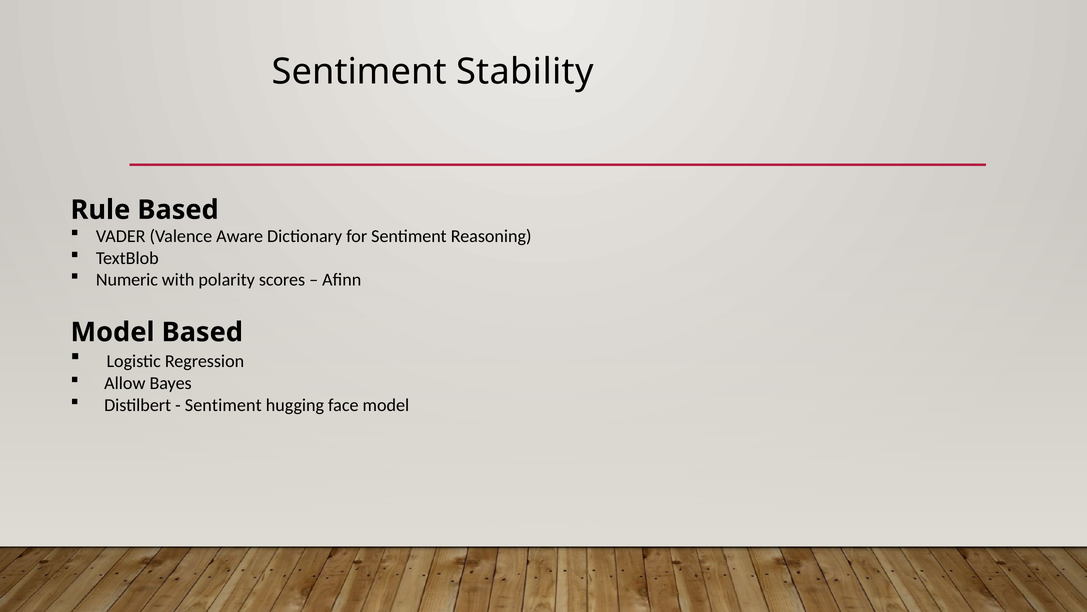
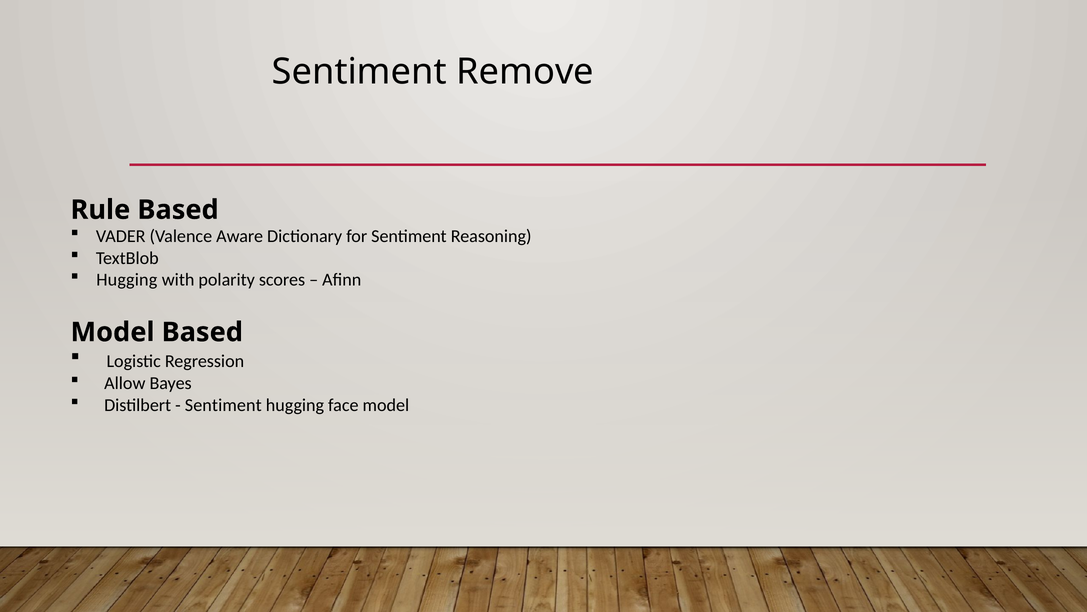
Stability: Stability -> Remove (525, 72)
Numeric: Numeric -> Hugging (127, 280)
